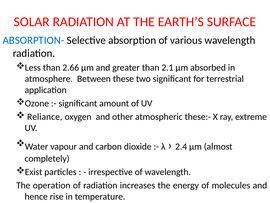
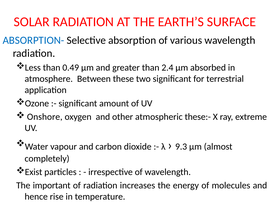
2.66: 2.66 -> 0.49 (71, 67)
2.1: 2.1 -> 2.4 (167, 67)
Reliance: Reliance -> Onshore (45, 117)
2.4: 2.4 -> 9.3 (181, 146)
operation: operation -> important (52, 185)
